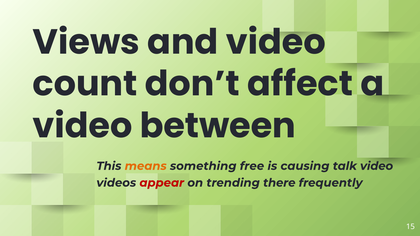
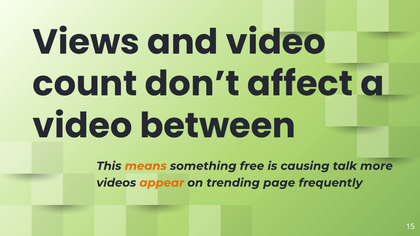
talk video: video -> more (376, 166)
appear colour: red -> orange (162, 183)
there: there -> page (279, 183)
